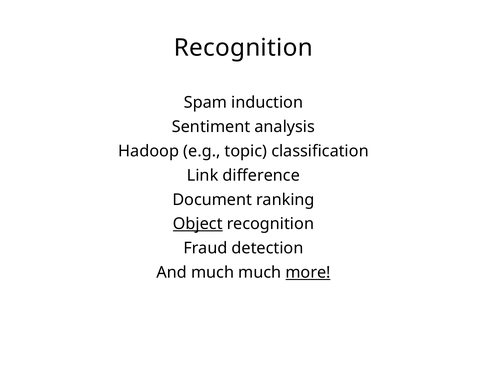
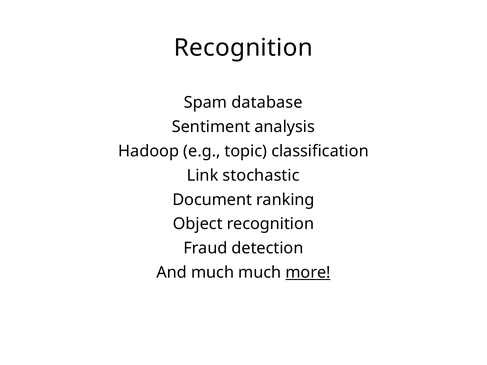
induction: induction -> database (267, 103)
difference: difference -> stochastic (261, 175)
Object underline: present -> none (198, 224)
